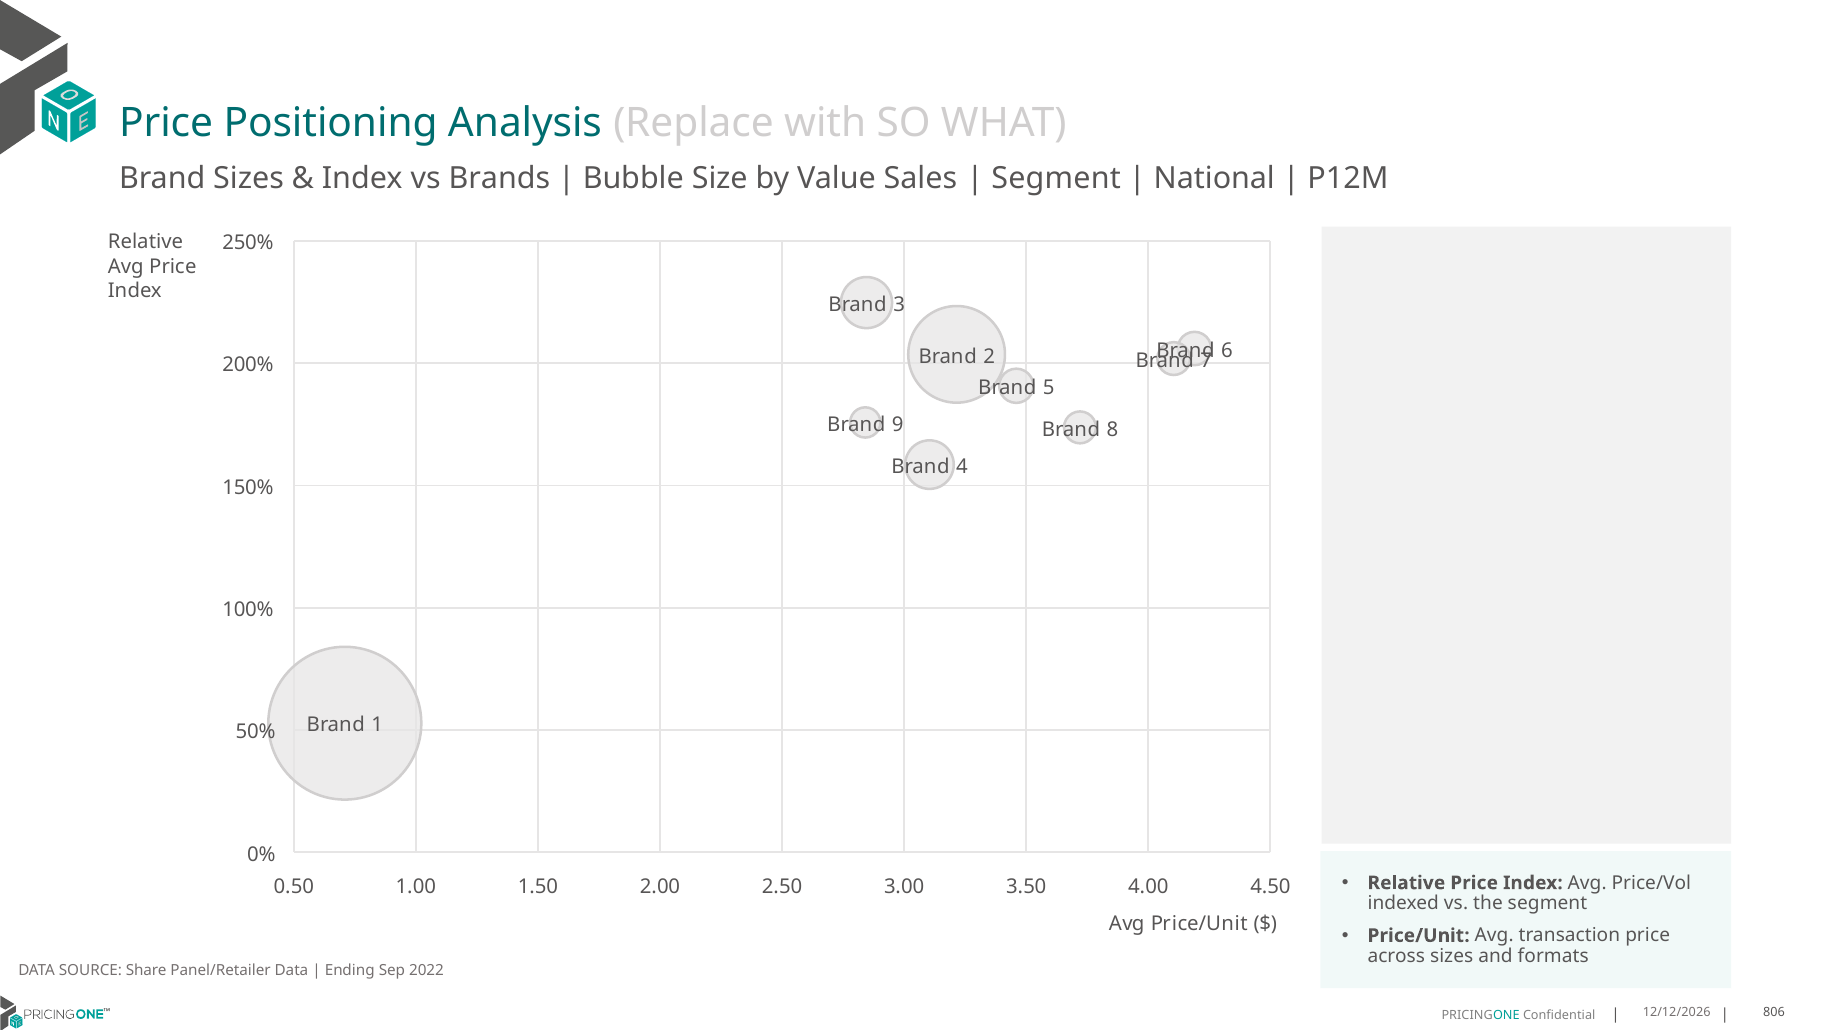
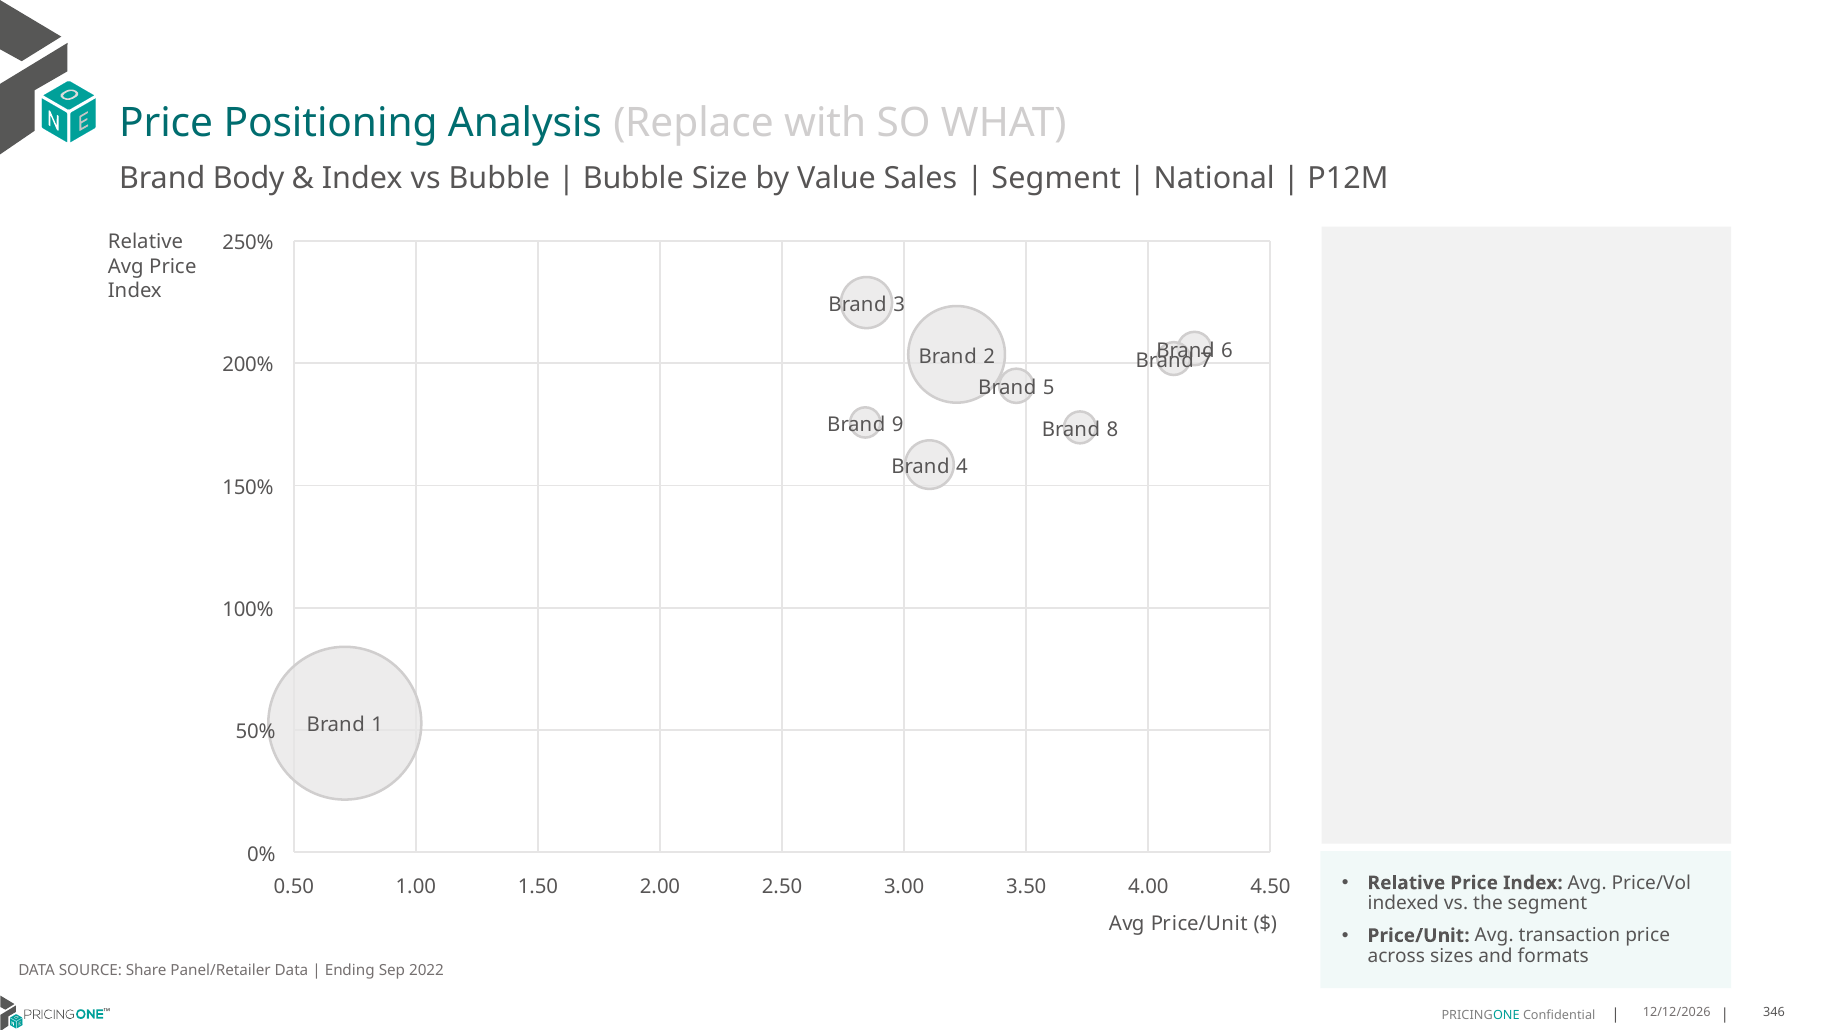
Brand Sizes: Sizes -> Body (249, 178)
vs Brands: Brands -> Bubble (499, 178)
806: 806 -> 346 (1774, 1012)
